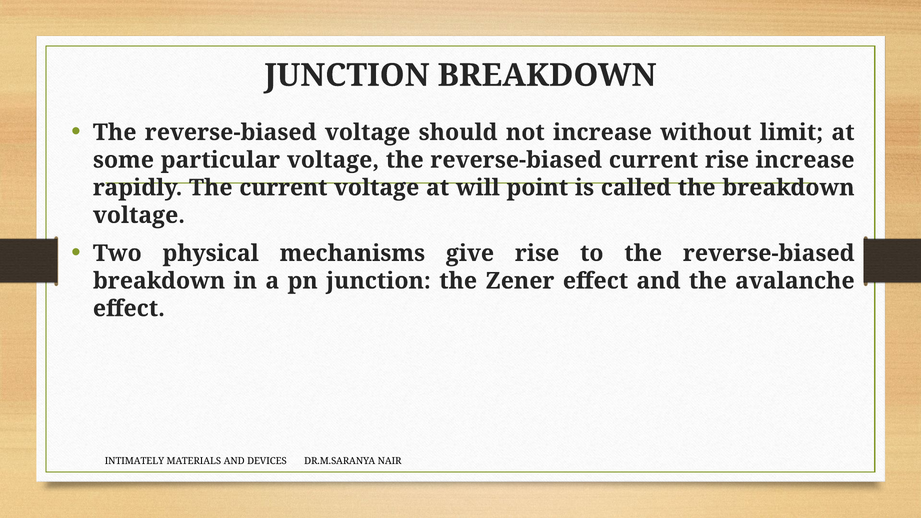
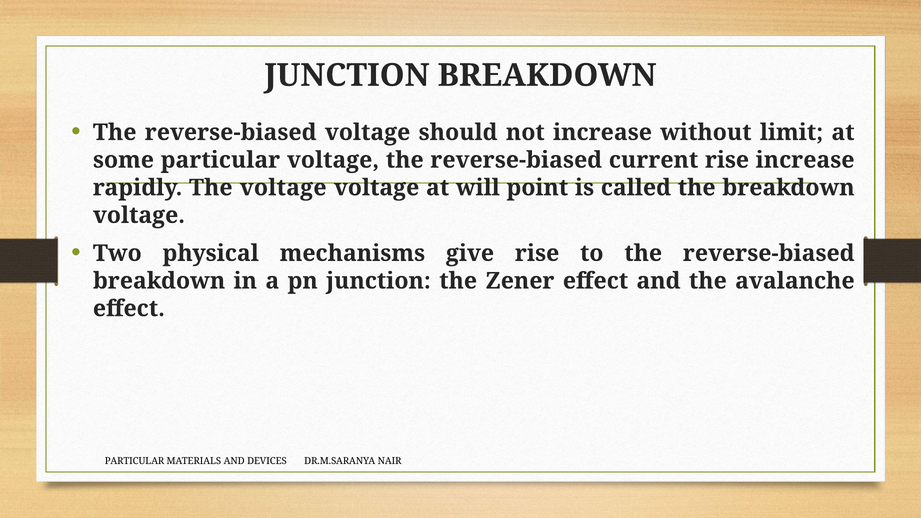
The current: current -> voltage (283, 188)
INTIMATELY: INTIMATELY -> PARTICULAR (135, 461)
